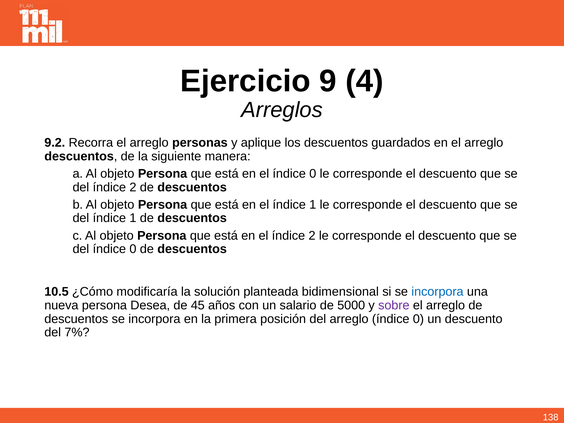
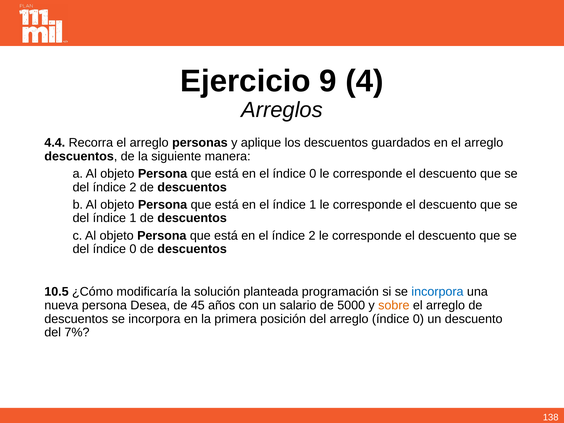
9.2: 9.2 -> 4.4 (55, 143)
bidimensional: bidimensional -> programación (340, 292)
sobre colour: purple -> orange (394, 305)
